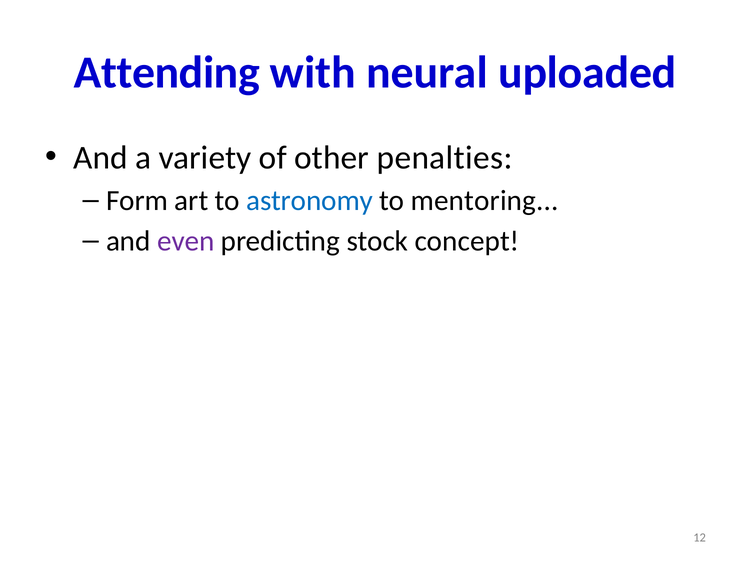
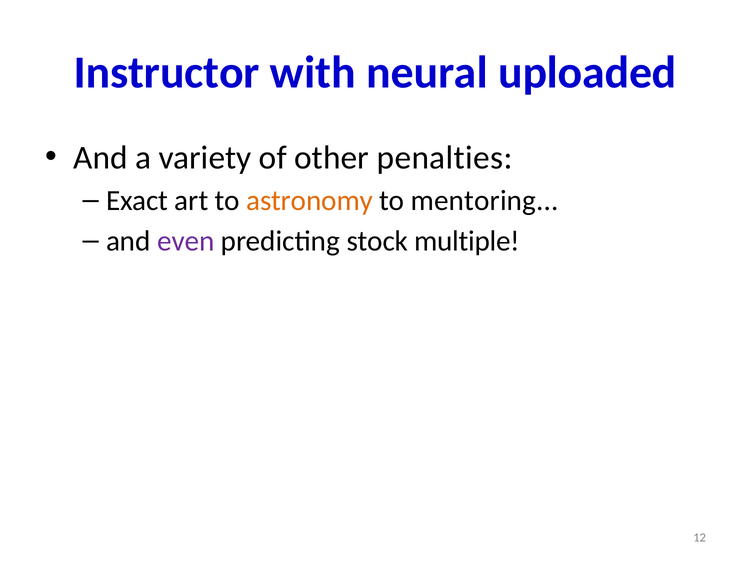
Attending: Attending -> Instructor (167, 73)
Form: Form -> Exact (137, 201)
astronomy colour: blue -> orange (310, 201)
concept: concept -> multiple (467, 241)
